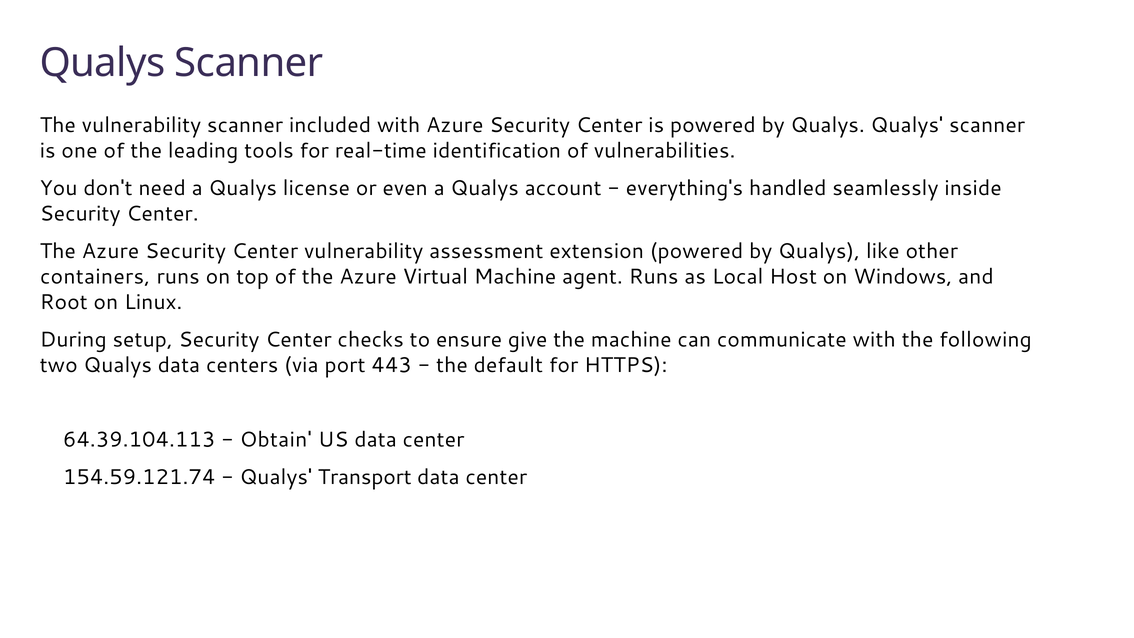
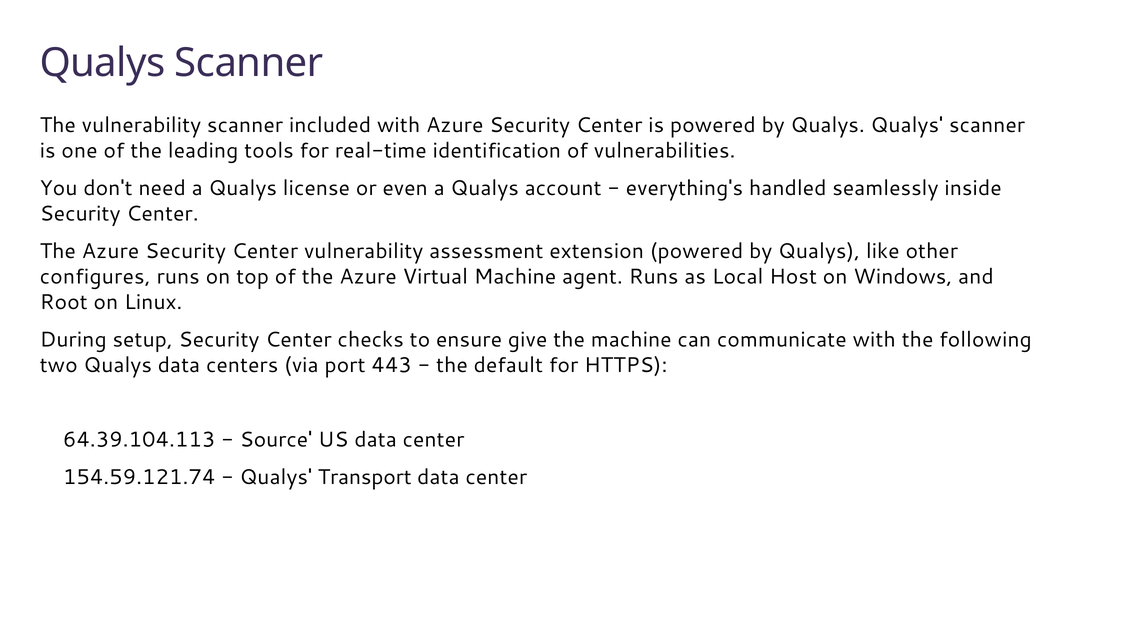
containers: containers -> configures (95, 277)
Obtain: Obtain -> Source (276, 440)
